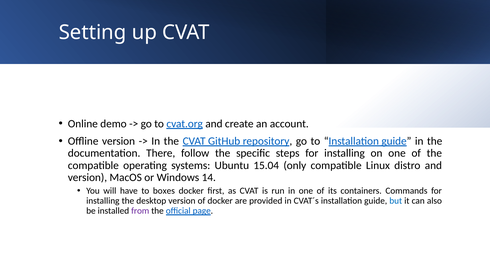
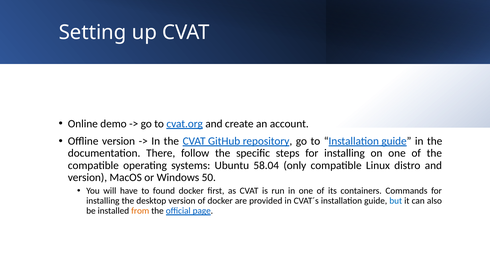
15.04: 15.04 -> 58.04 (266, 166)
14: 14 -> 50 (209, 178)
boxes: boxes -> found (164, 191)
from colour: purple -> orange (140, 211)
